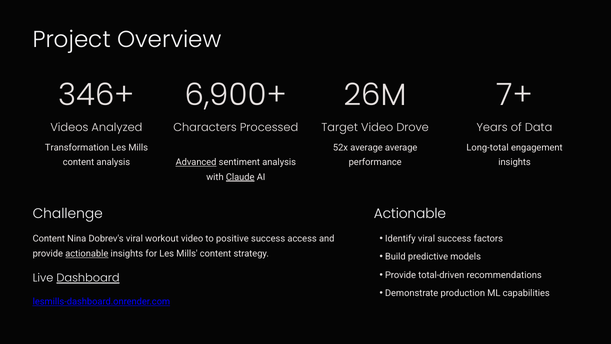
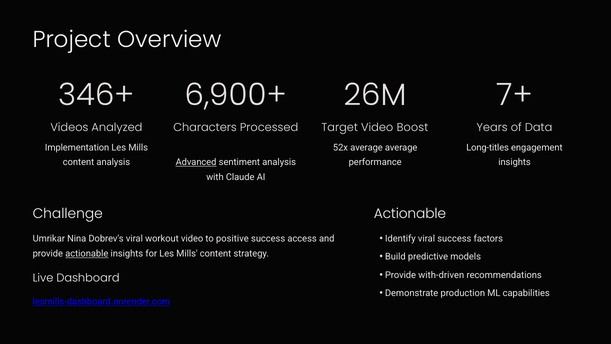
Drove: Drove -> Boost (412, 128)
Transformation: Transformation -> Implementation (77, 147)
Long-total: Long-total -> Long-titles (488, 147)
Claude underline: present -> none (240, 177)
Content: Content -> Umrikar (49, 238)
total-driven: total-driven -> with-driven (441, 275)
Dashboard underline: present -> none (88, 278)
